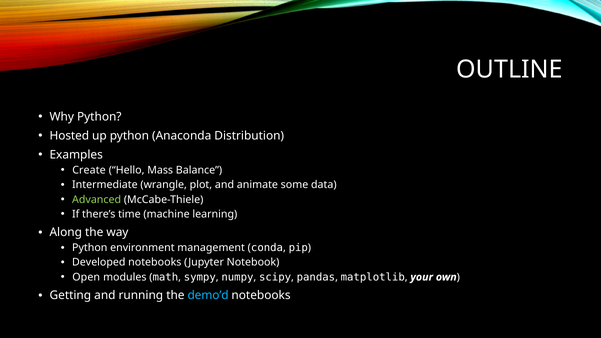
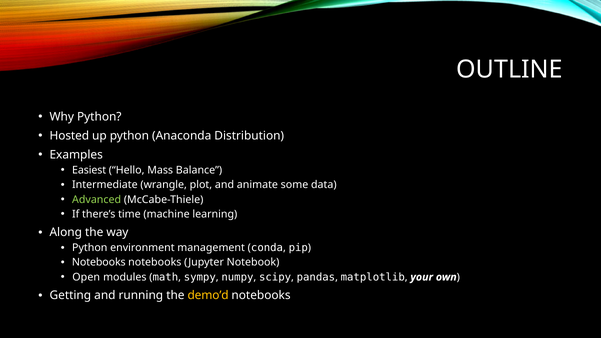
Create: Create -> Easiest (89, 170)
Developed: Developed -> Notebooks (99, 263)
demo’d colour: light blue -> yellow (208, 296)
